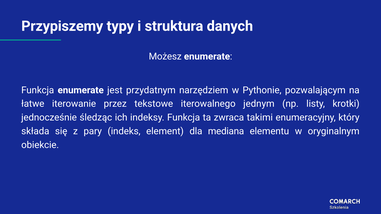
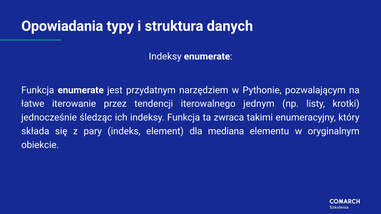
Przypiszemy: Przypiszemy -> Opowiadania (62, 26)
Możesz: Możesz -> Indeksy (165, 56)
tekstowe: tekstowe -> tendencji (154, 104)
